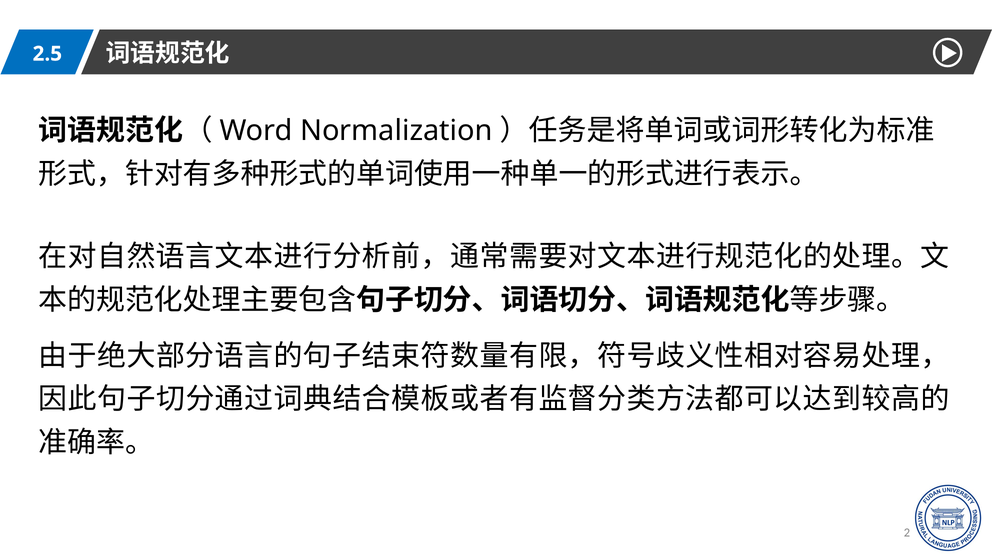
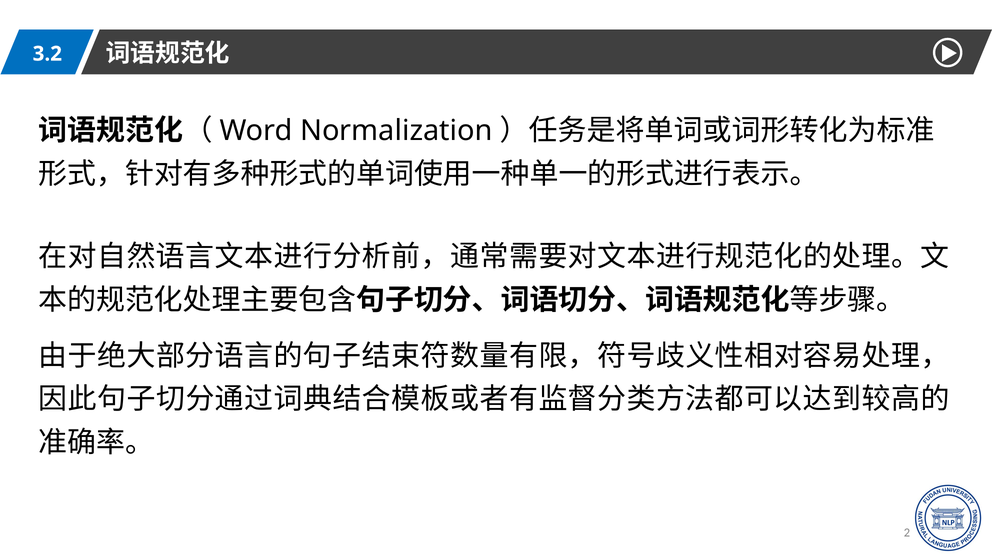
2.5: 2.5 -> 3.2 (47, 54)
